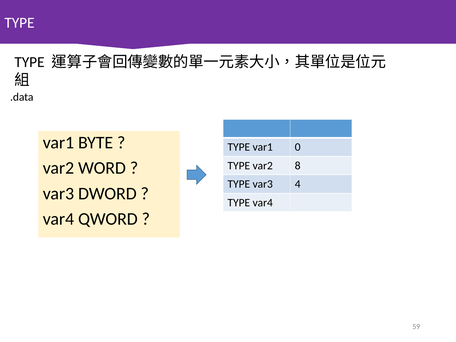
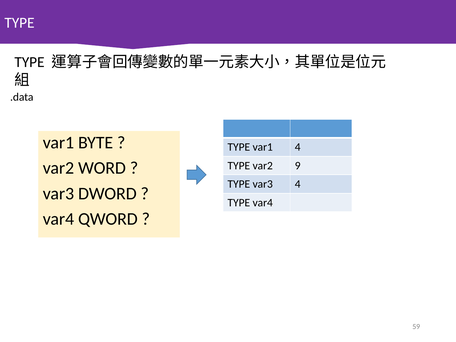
var1 0: 0 -> 4 (298, 147)
8: 8 -> 9 (298, 166)
